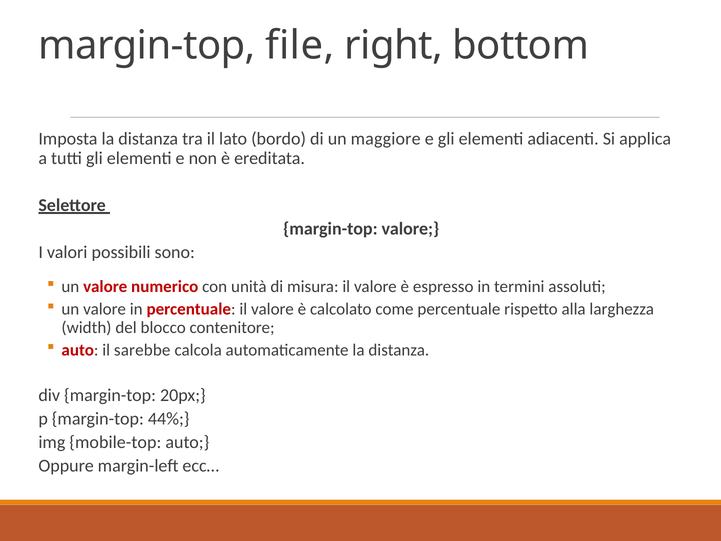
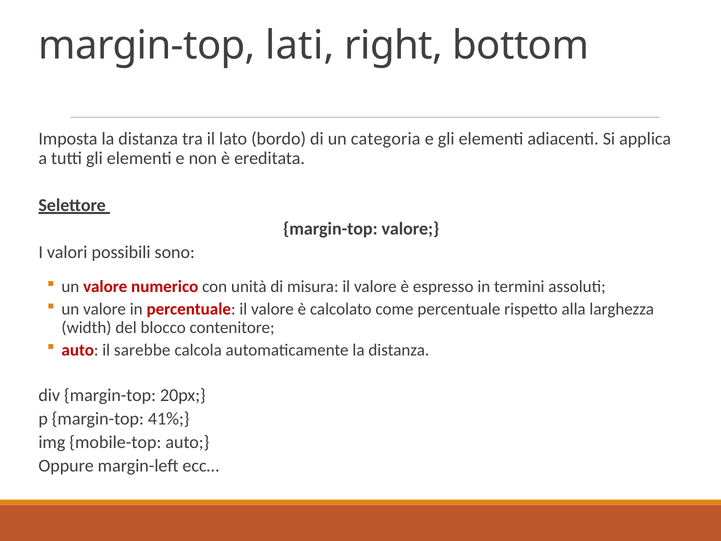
file: file -> lati (300, 46)
maggiore: maggiore -> categoria (386, 139)
44%: 44% -> 41% (169, 419)
